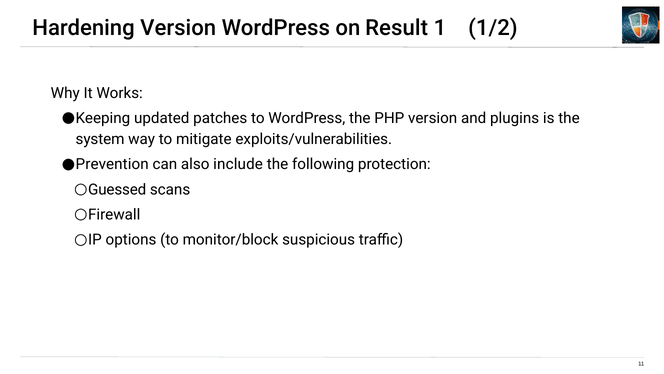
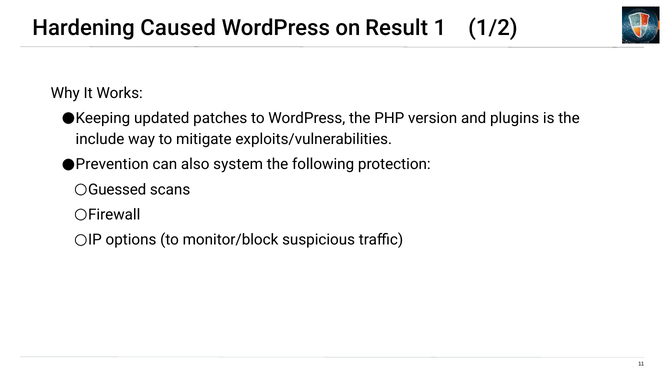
Hardening Version: Version -> Caused (178, 28)
system: system -> include (100, 139)
include: include -> system (238, 164)
